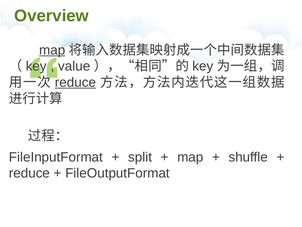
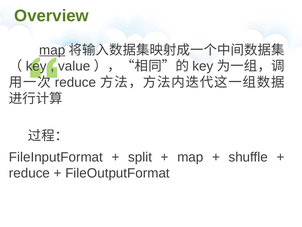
reduce underline: present -> none (75, 82)
